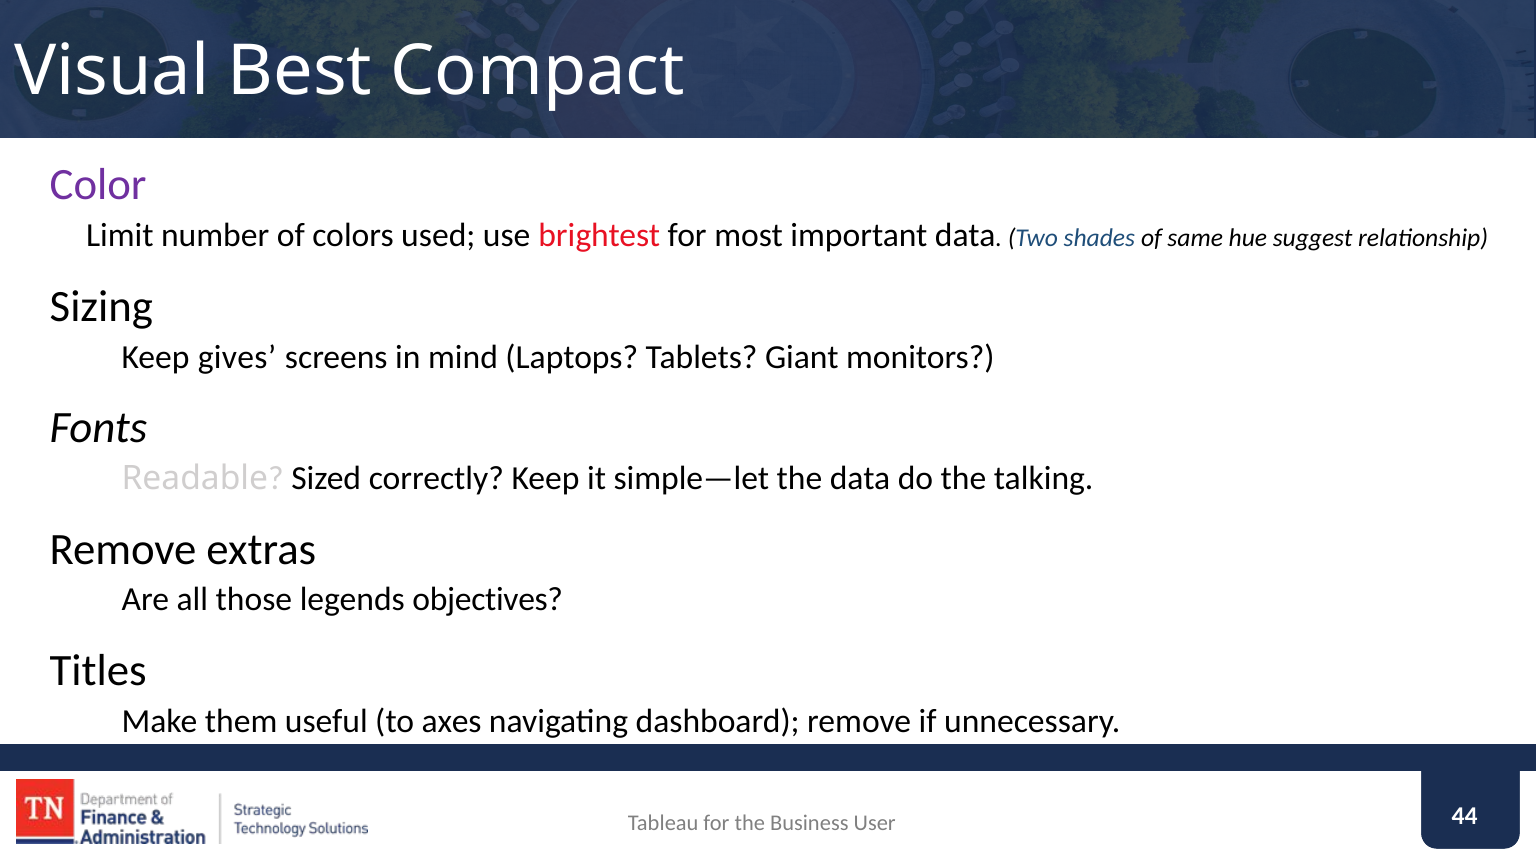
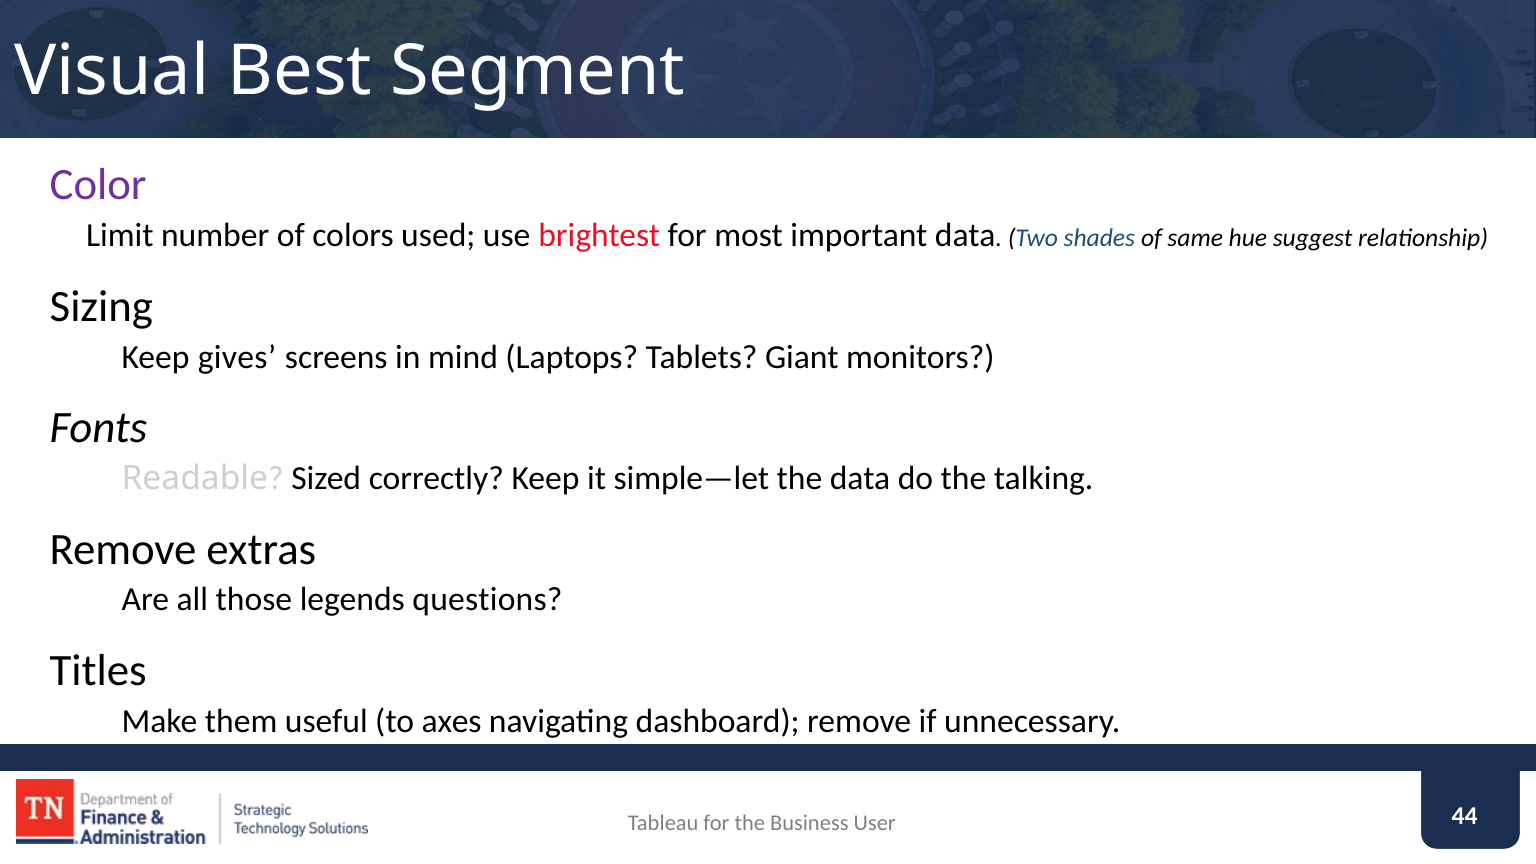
Compact: Compact -> Segment (538, 71)
objectives: objectives -> questions (487, 600)
